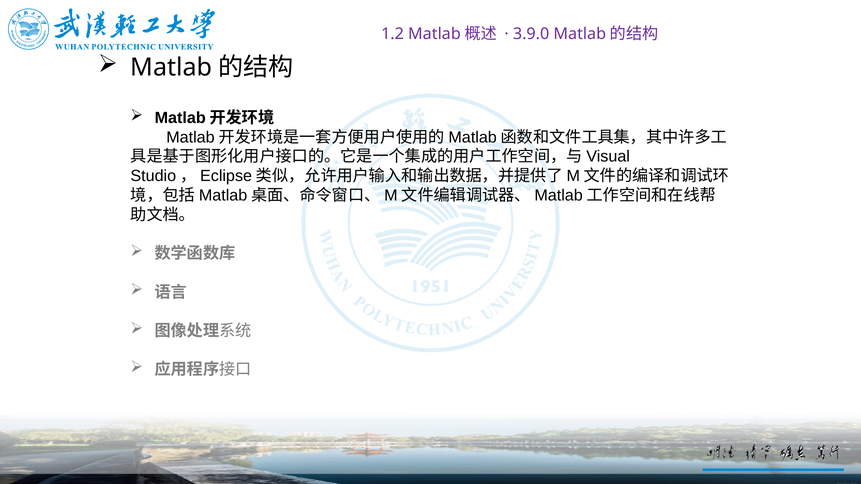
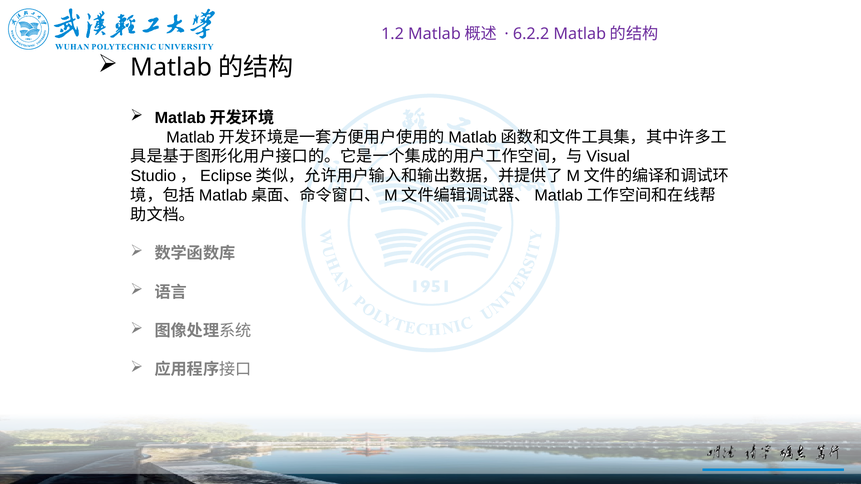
3.9.0: 3.9.0 -> 6.2.2 (531, 34)
